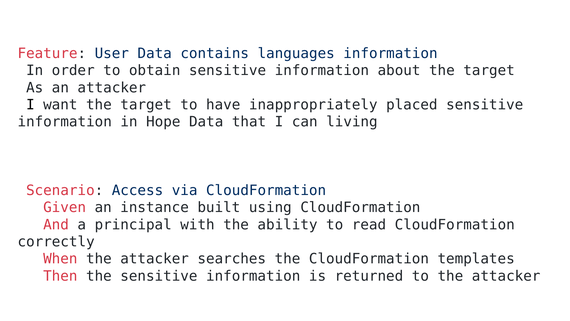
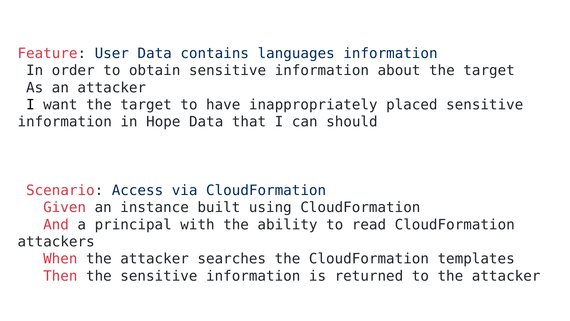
living: living -> should (352, 122)
correctly: correctly -> attackers (56, 242)
